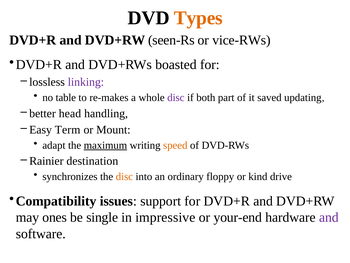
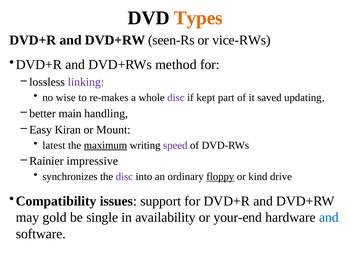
boasted: boasted -> method (176, 65)
table: table -> wise (66, 97)
both: both -> kept (206, 97)
head: head -> main (70, 113)
Term: Term -> Kiran (68, 130)
adapt: adapt -> latest (54, 145)
speed colour: orange -> purple (175, 145)
destination: destination -> impressive (92, 161)
disc colour: orange -> purple (124, 176)
floppy underline: none -> present (220, 176)
ones: ones -> gold (55, 217)
impressive: impressive -> availability (165, 217)
and colour: purple -> blue (329, 217)
